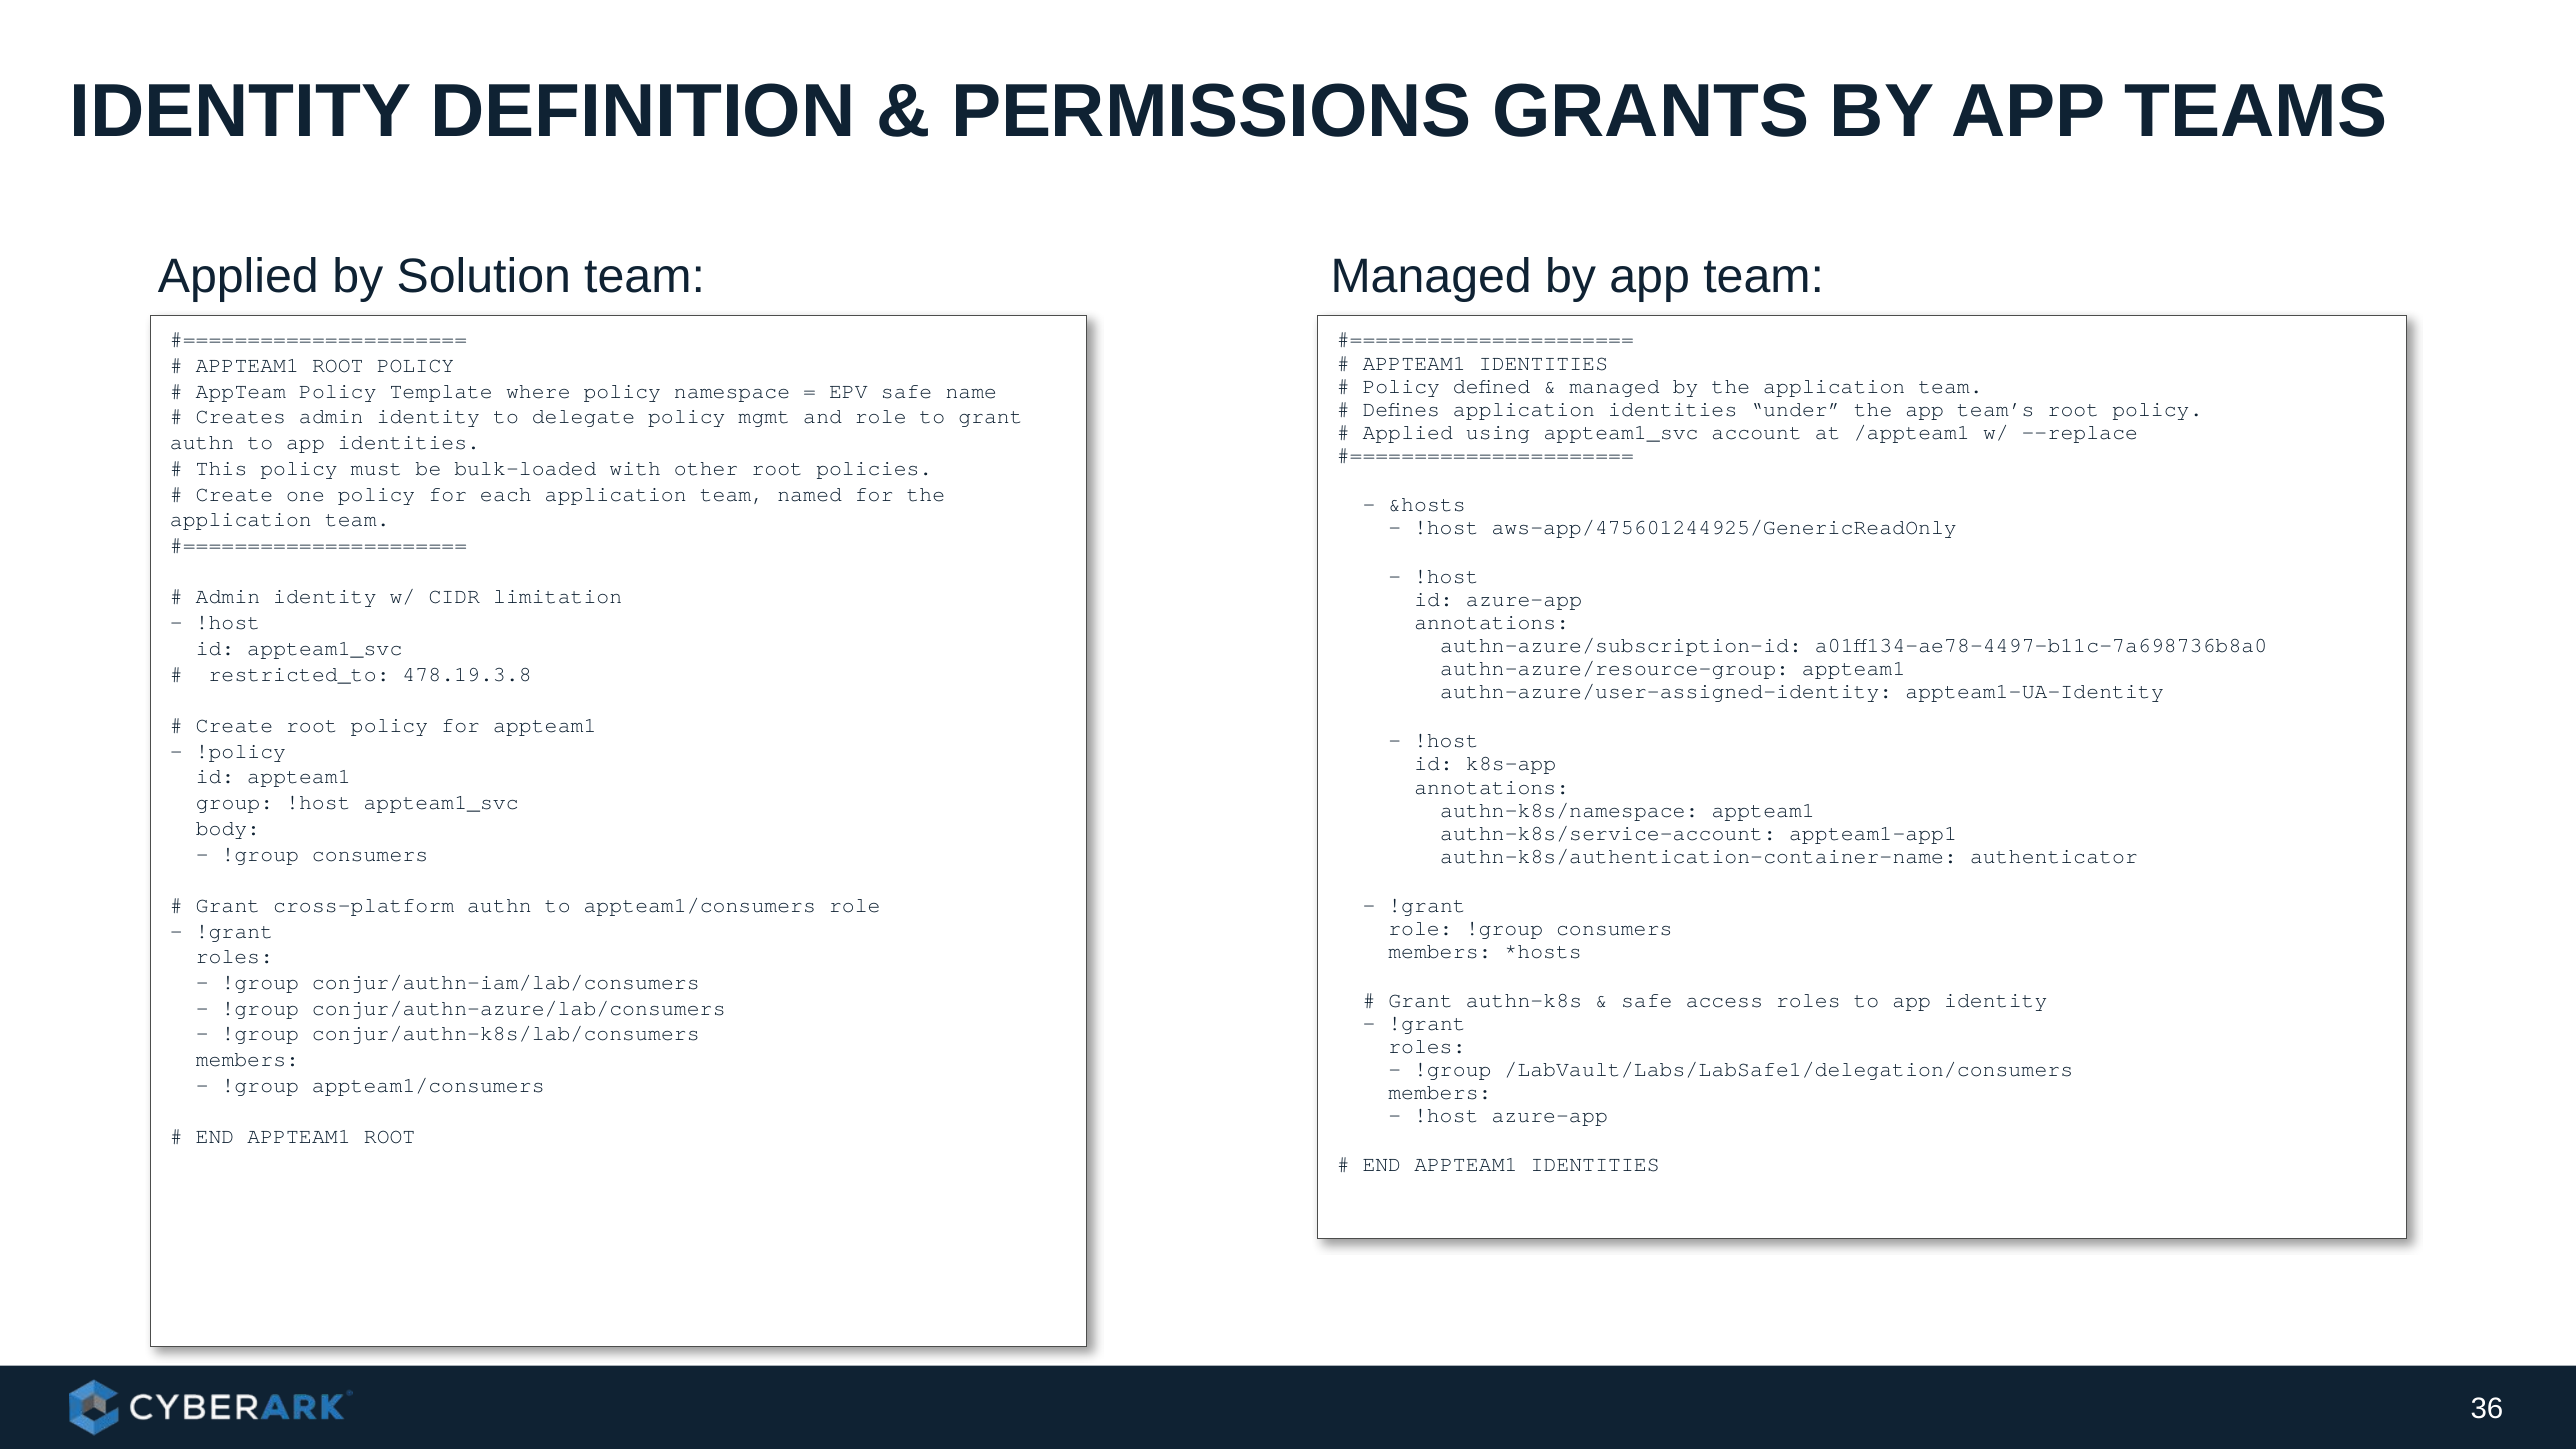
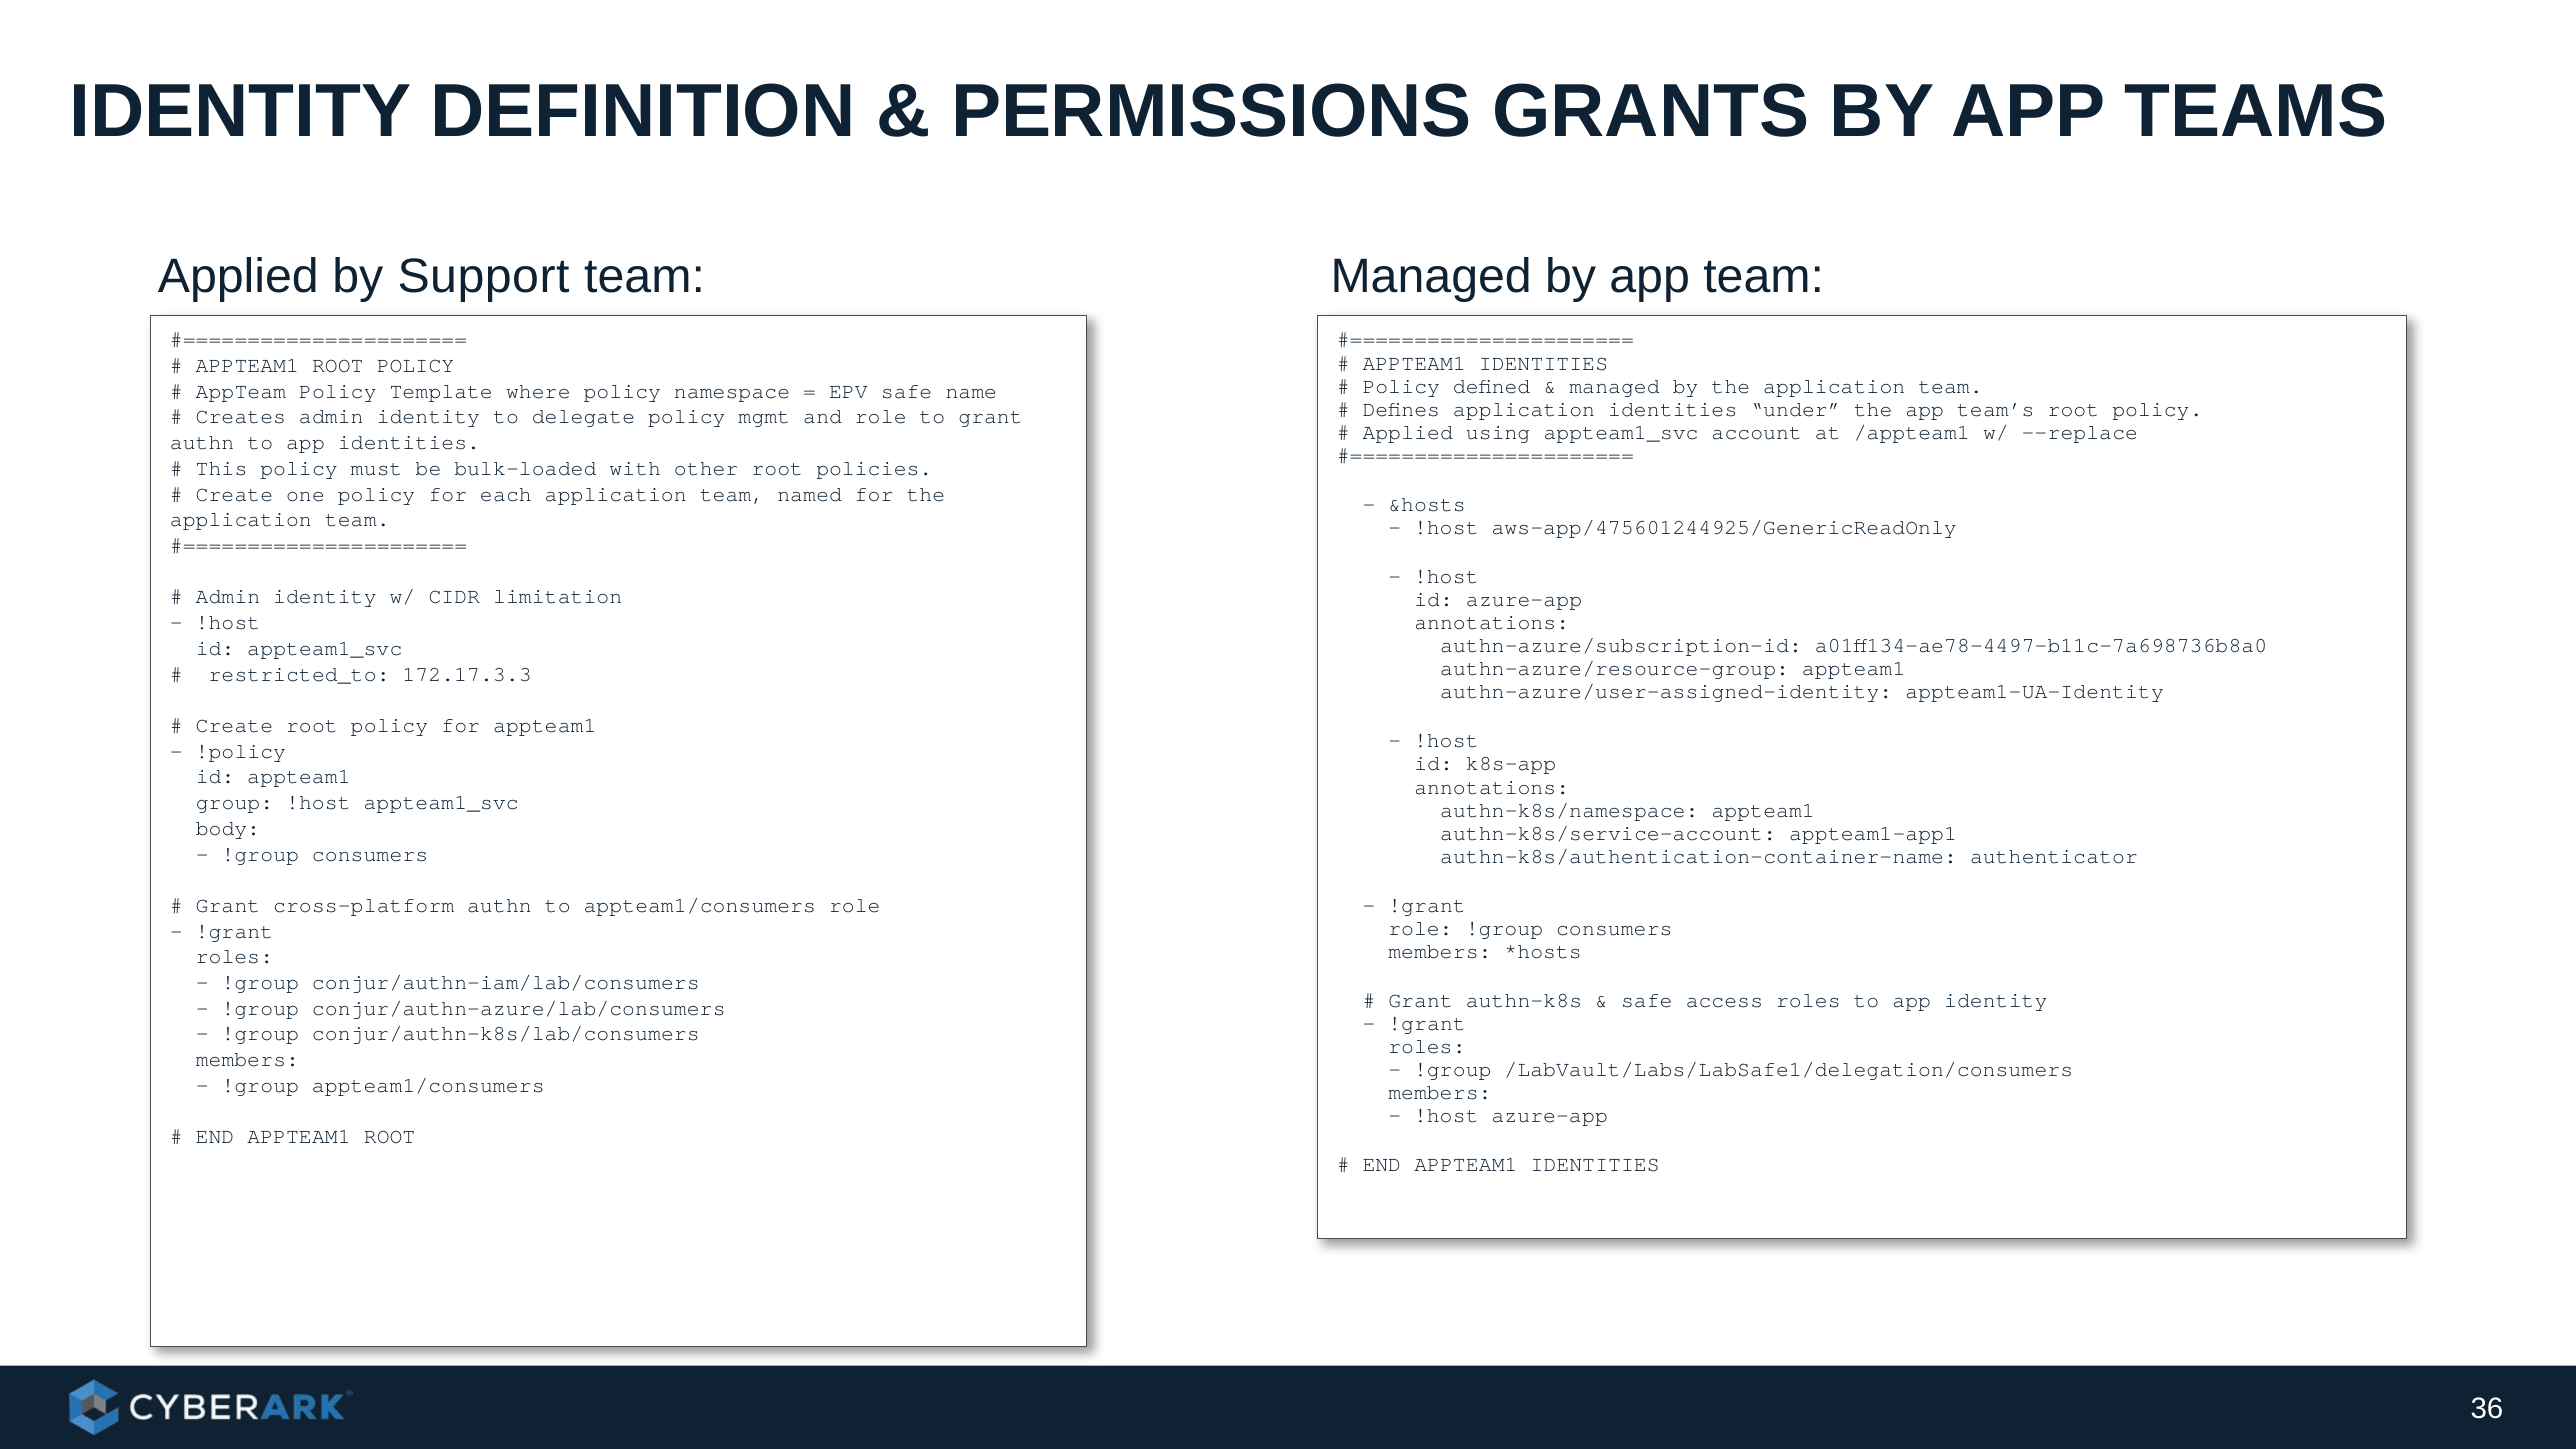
Solution: Solution -> Support (484, 277)
478.19.3.8: 478.19.3.8 -> 172.17.3.3 (467, 674)
